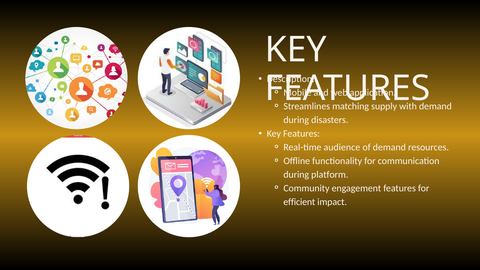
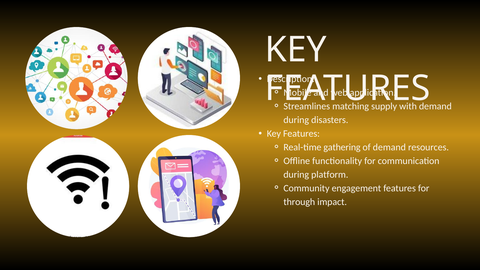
audience: audience -> gathering (342, 147)
efficient: efficient -> through (299, 202)
